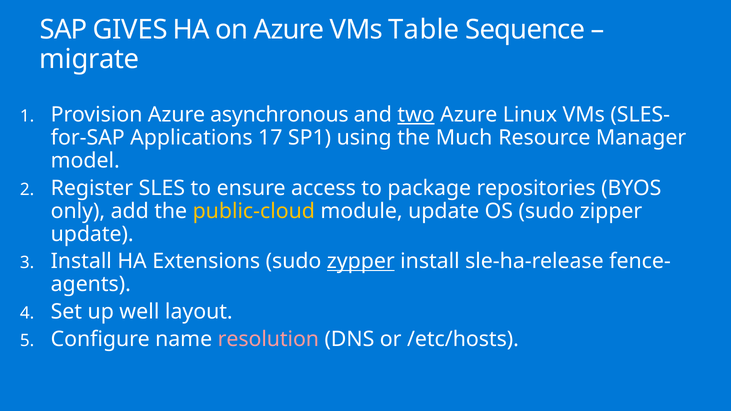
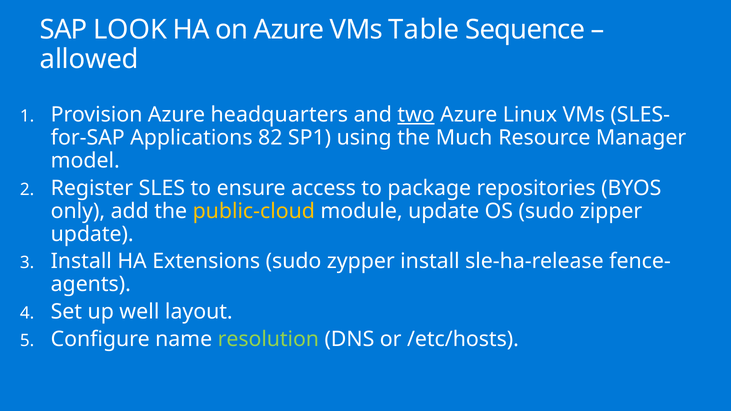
GIVES: GIVES -> LOOK (130, 30)
migrate: migrate -> allowed (89, 59)
asynchronous: asynchronous -> headquarters (279, 115)
17: 17 -> 82 (270, 138)
zypper underline: present -> none (361, 261)
resolution colour: pink -> light green (268, 339)
